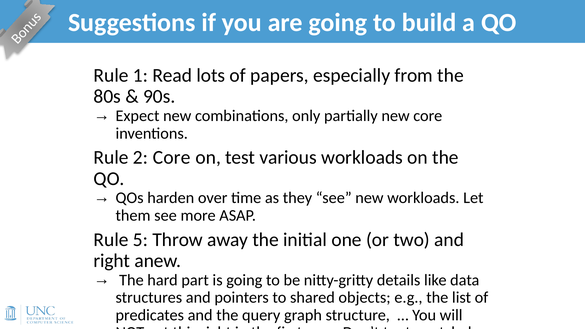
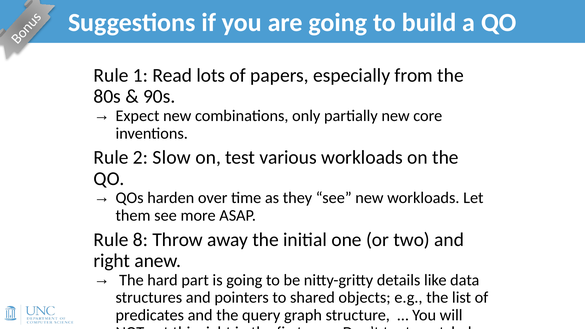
2 Core: Core -> Slow (172, 158)
5: 5 -> 8 (141, 240)
